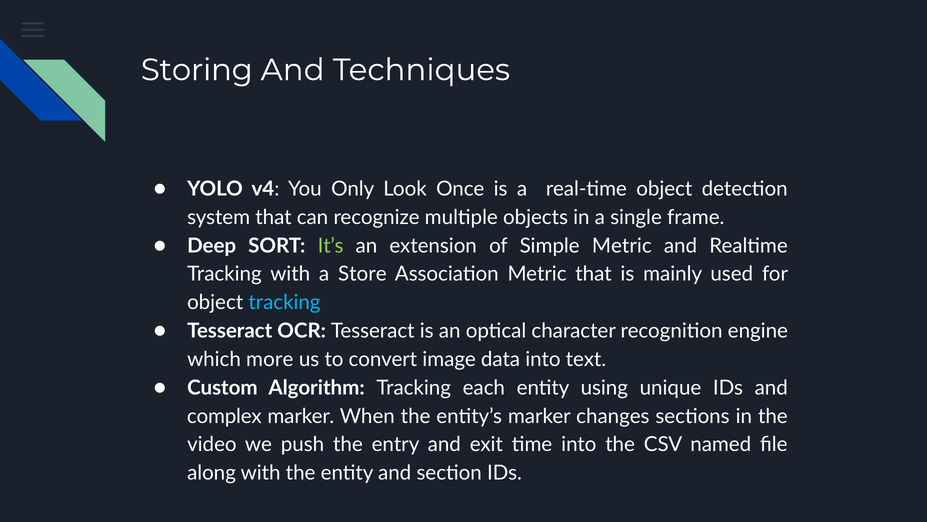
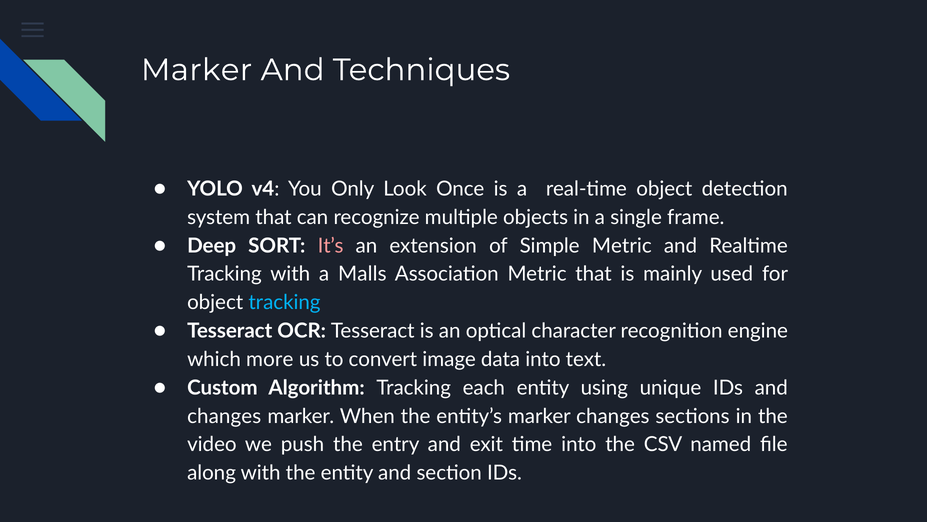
Storing: Storing -> Marker (197, 70)
It’s colour: light green -> pink (331, 245)
Store: Store -> Malls (362, 274)
complex: complex -> changes (224, 416)
